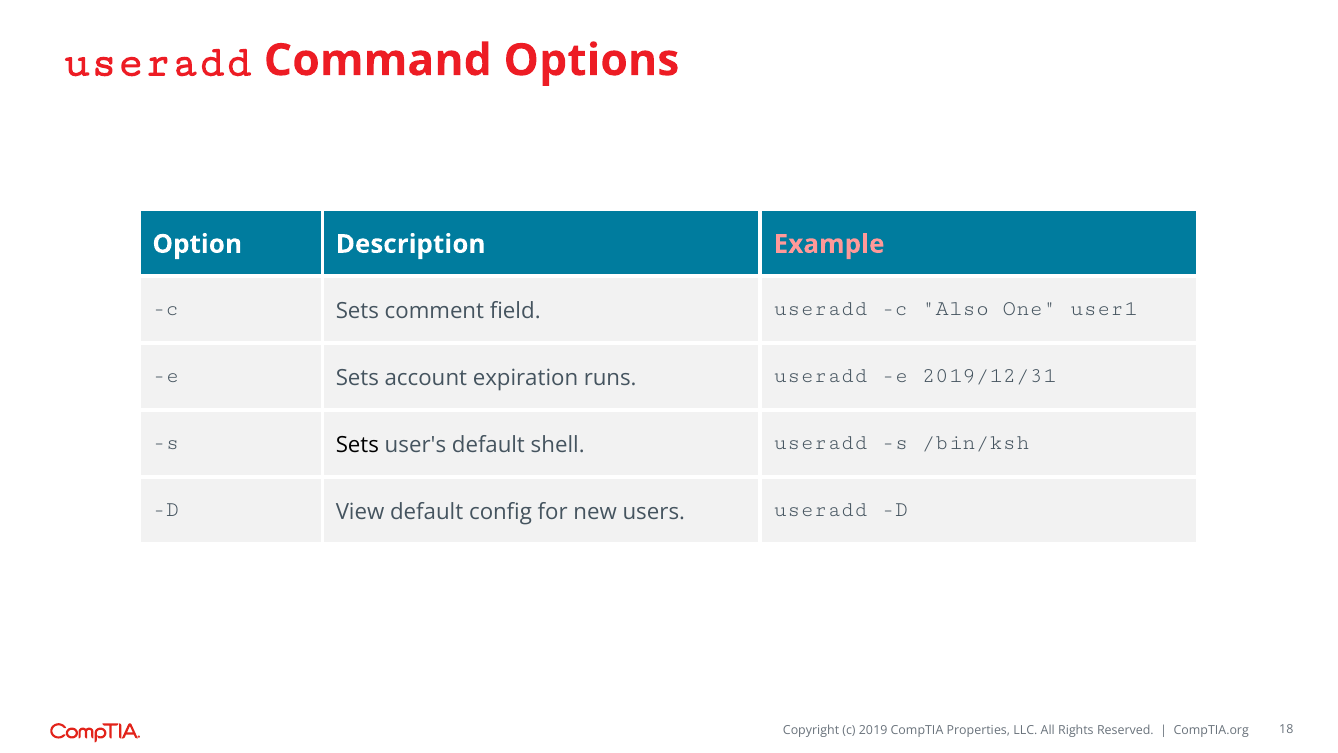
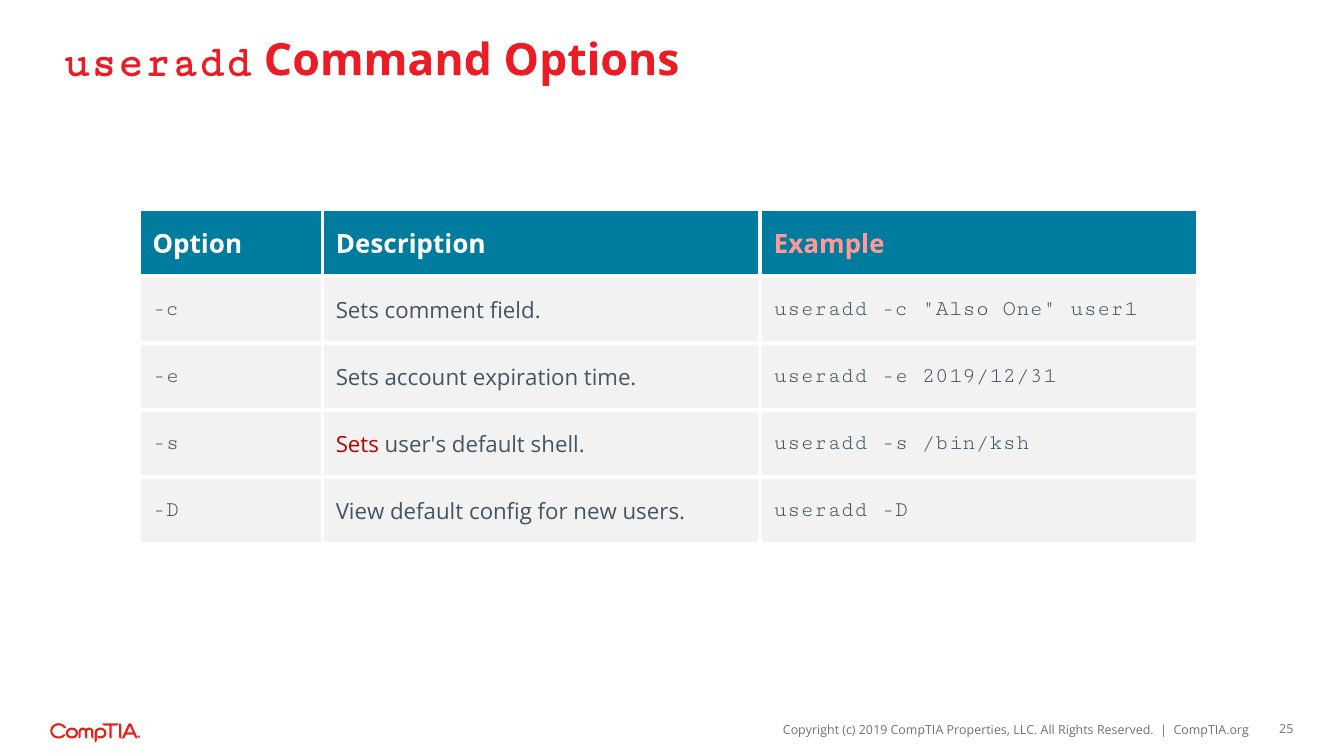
runs: runs -> time (610, 378)
Sets colour: black -> red (357, 445)
18: 18 -> 25 (1286, 729)
